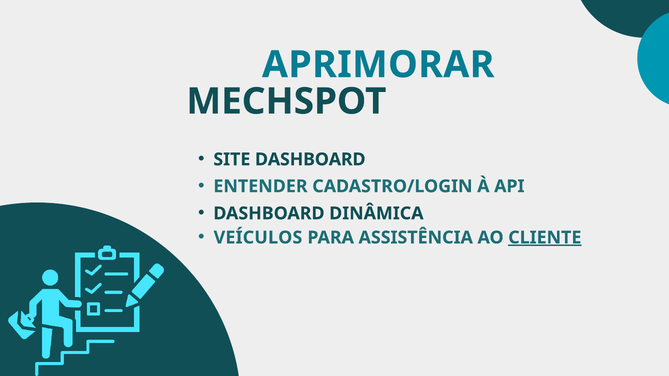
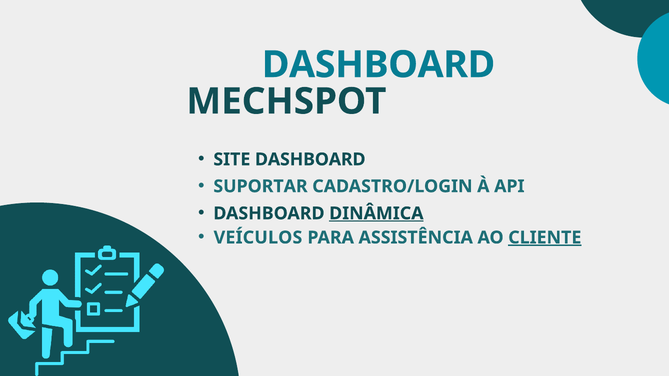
APRIMORAR: APRIMORAR -> DASHBOARD (379, 65)
ENTENDER: ENTENDER -> SUPORTAR (261, 186)
DINÂMICA underline: none -> present (376, 214)
